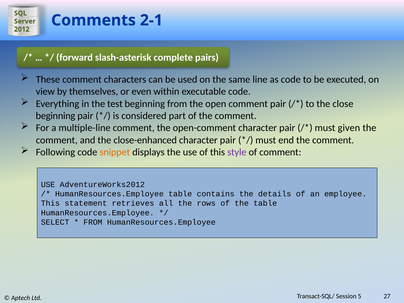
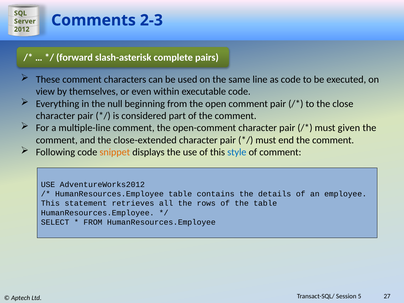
2-1: 2-1 -> 2-3 (151, 20)
test: test -> null (115, 104)
beginning: beginning -> character (55, 116)
close-enhanced: close-enhanced -> close-extended (145, 140)
style colour: purple -> blue (237, 152)
